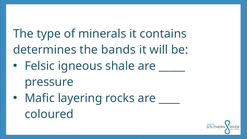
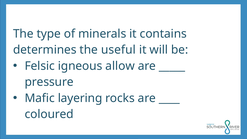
bands: bands -> useful (118, 50)
shale: shale -> allow (120, 66)
